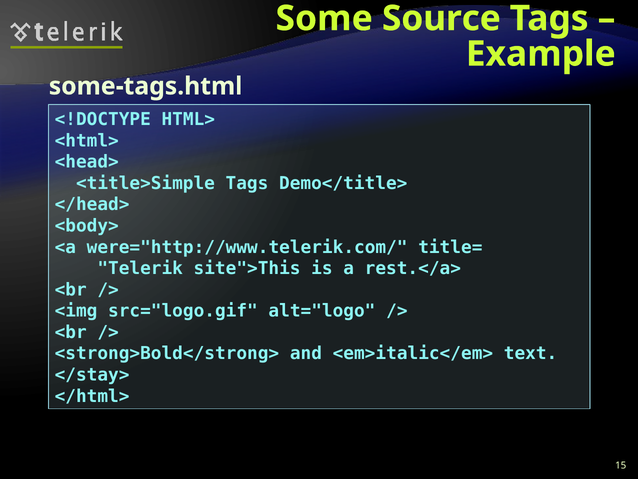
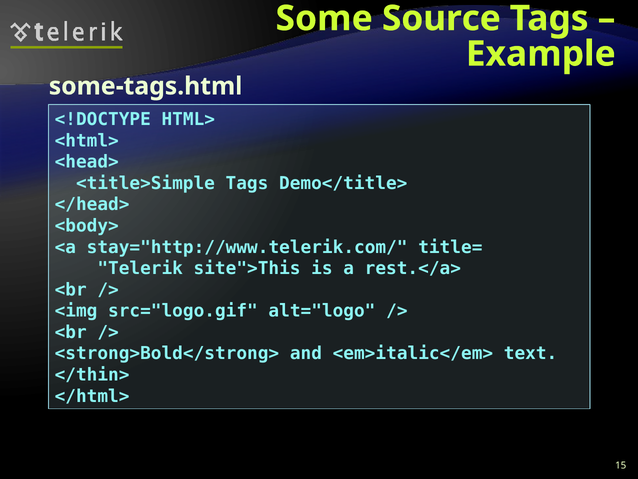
were="http://www.telerik.com/: were="http://www.telerik.com/ -> stay="http://www.telerik.com/ (247, 247)
</stay>: </stay> -> </thin> (92, 375)
